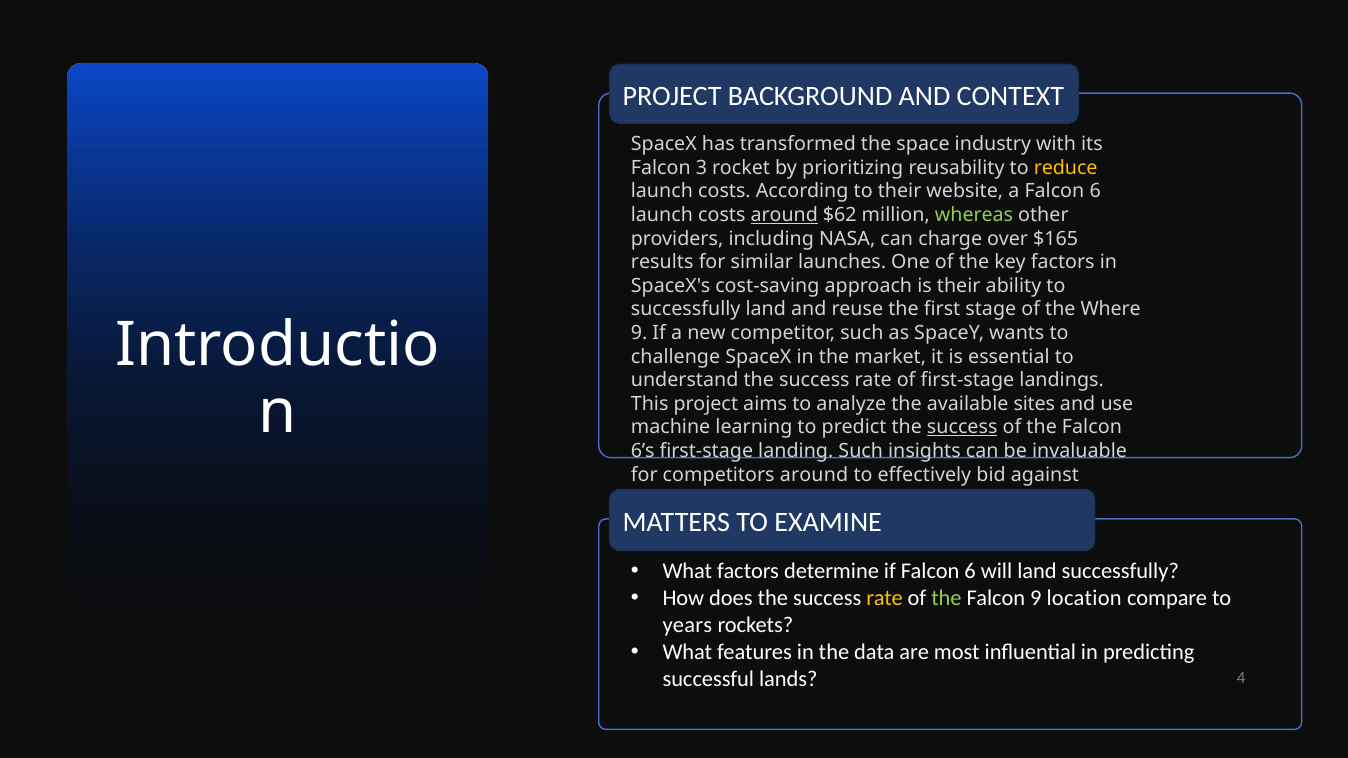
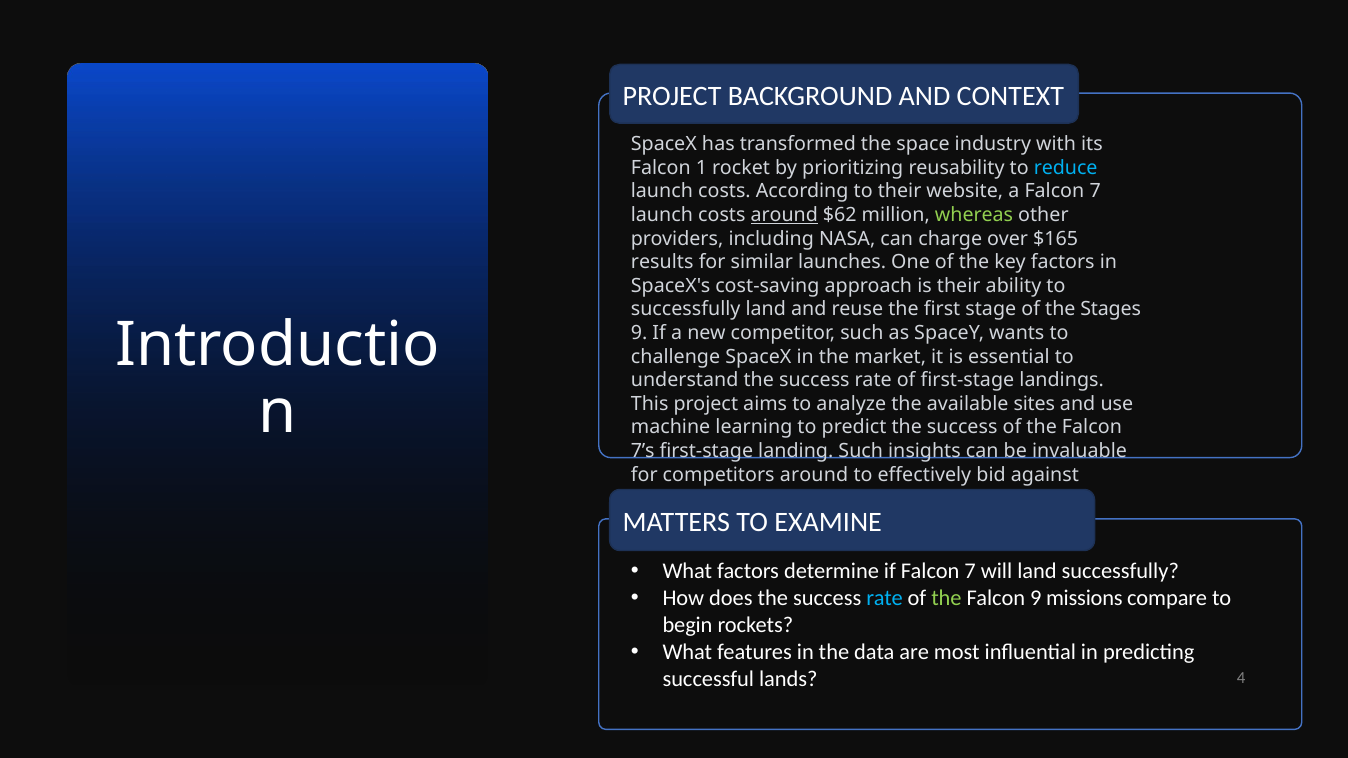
3: 3 -> 1 (702, 168)
reduce colour: yellow -> light blue (1066, 168)
a Falcon 6: 6 -> 7 (1095, 192)
Where: Where -> Stages (1111, 310)
success underline: present -> none (962, 428)
6’s: 6’s -> 7’s (643, 451)
if Falcon 6: 6 -> 7 (970, 571)
rate colour: yellow -> light blue (885, 598)
location: location -> missions (1084, 598)
years: years -> begin (688, 625)
